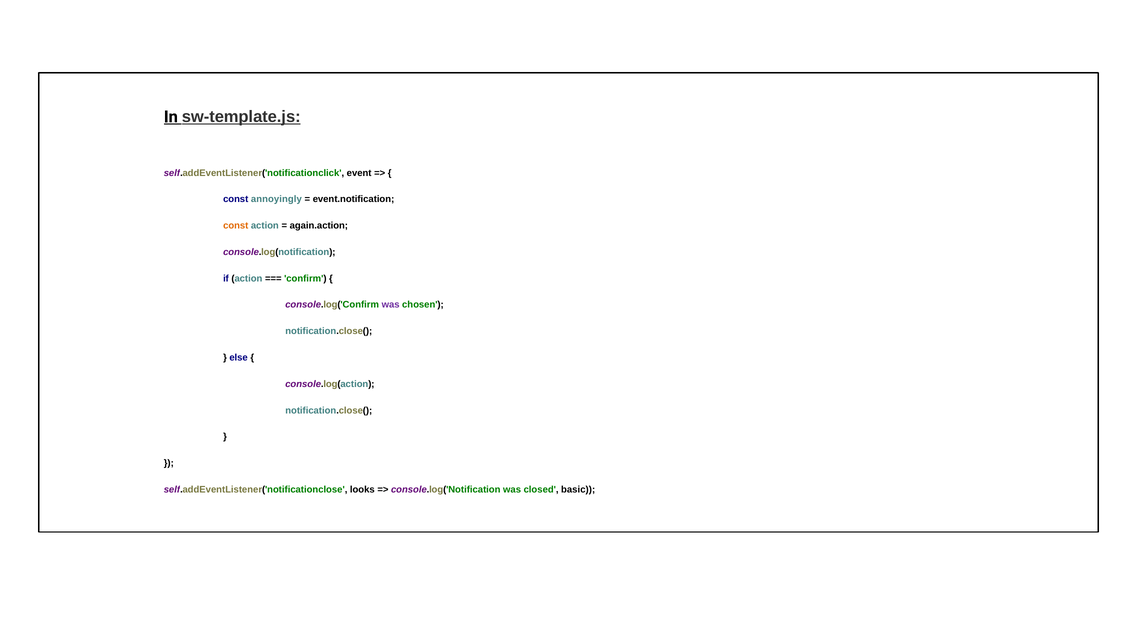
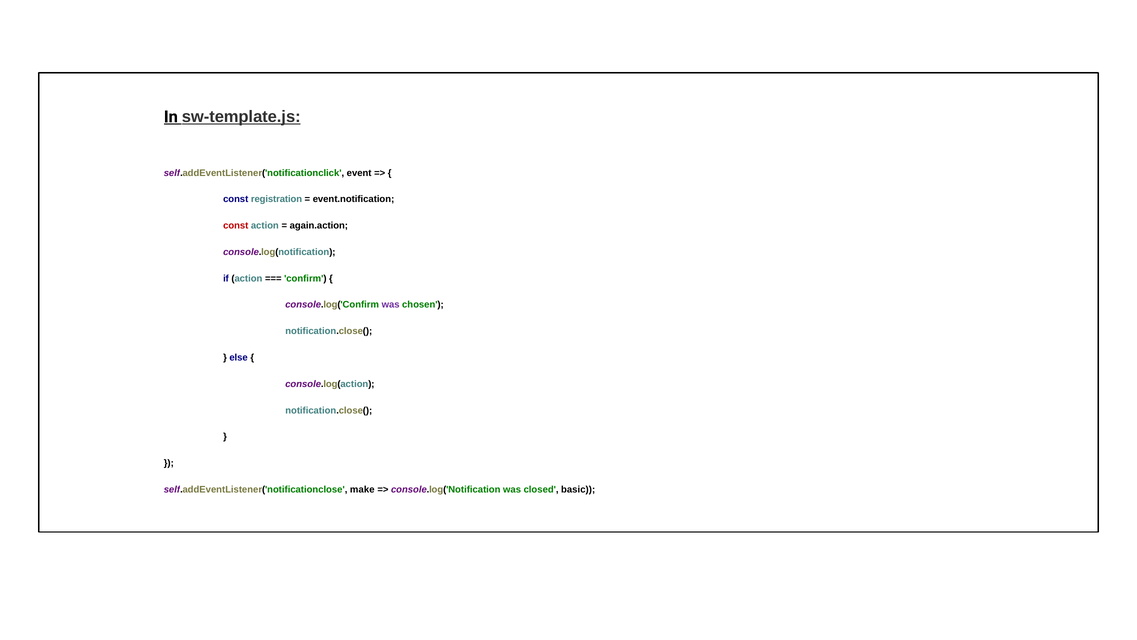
annoyingly: annoyingly -> registration (276, 199)
const colour: orange -> red (236, 226)
looks: looks -> make (362, 489)
